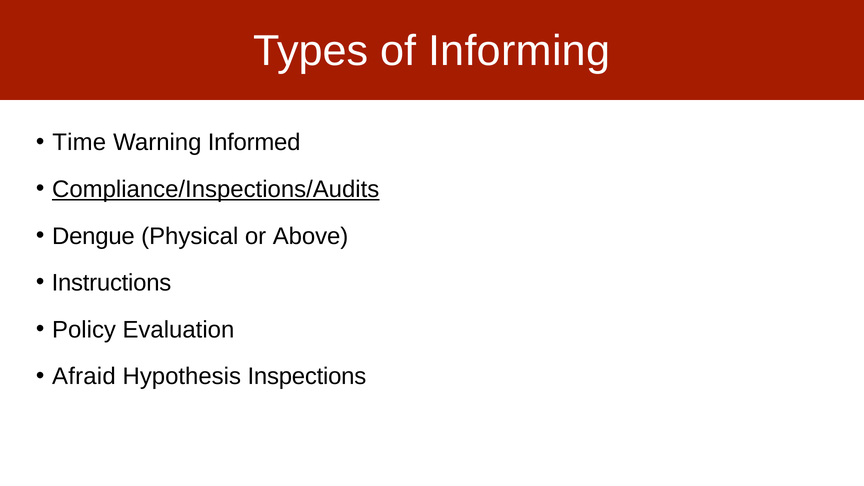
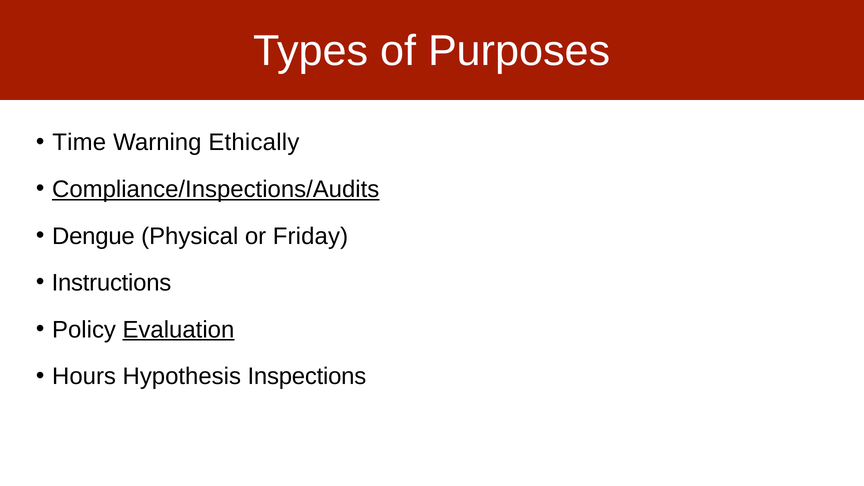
Informing: Informing -> Purposes (519, 51)
Informed: Informed -> Ethically (254, 143)
Above: Above -> Friday (310, 236)
Evaluation underline: none -> present (178, 330)
Afraid: Afraid -> Hours (84, 376)
